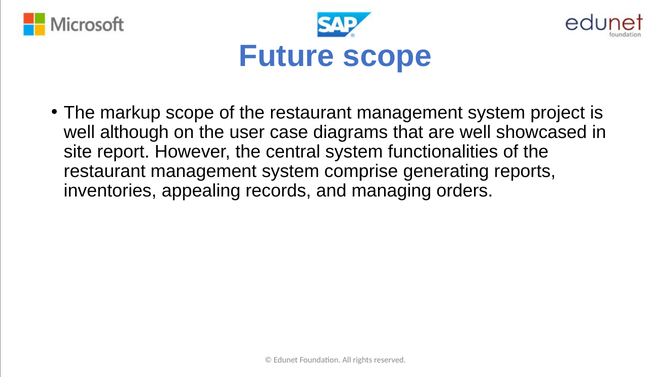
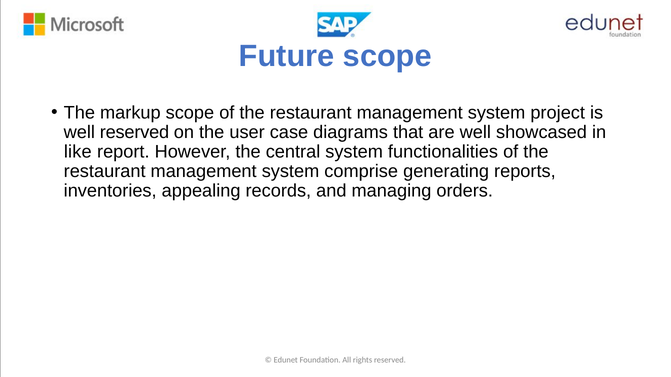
well although: although -> reserved (134, 132)
site: site -> like (78, 152)
